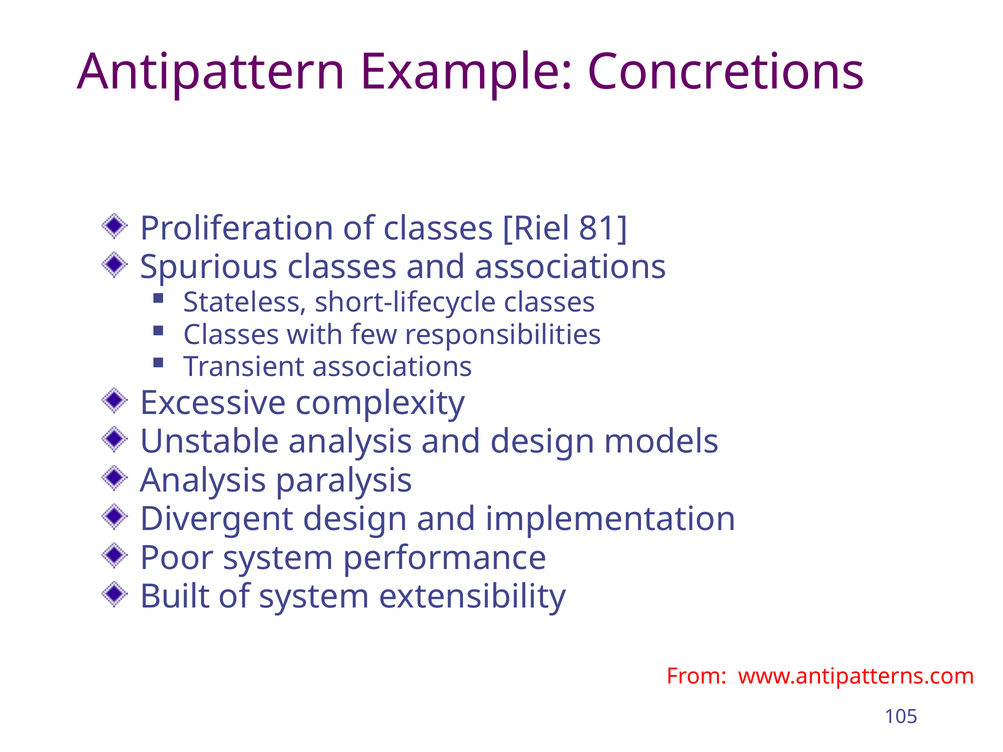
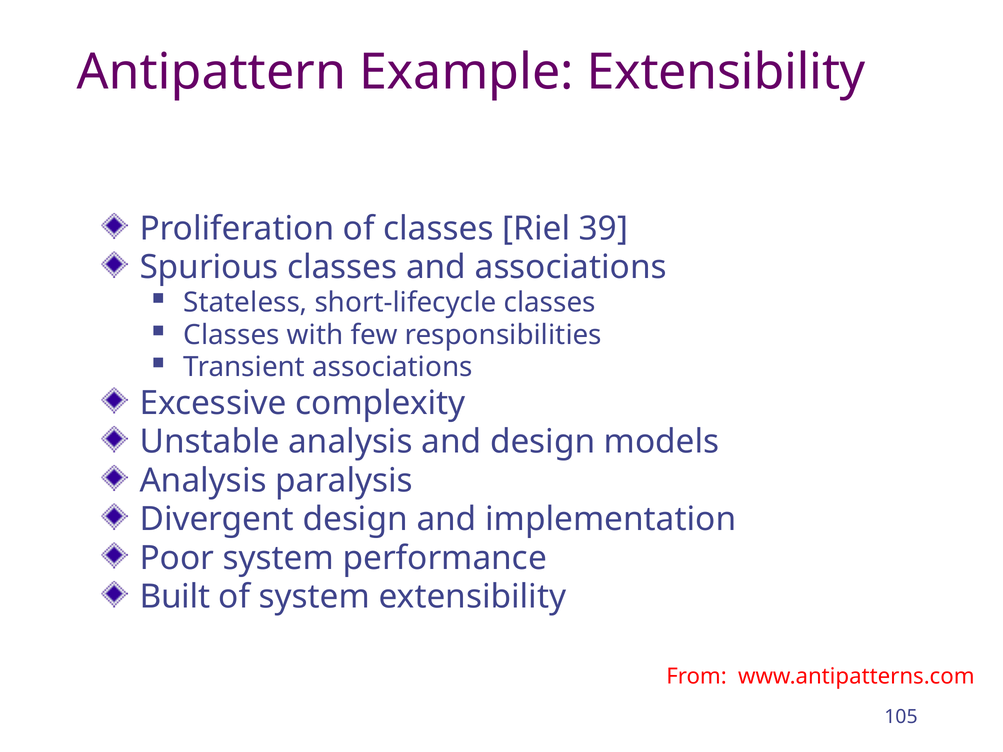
Example Concretions: Concretions -> Extensibility (726, 72)
81: 81 -> 39 (603, 229)
